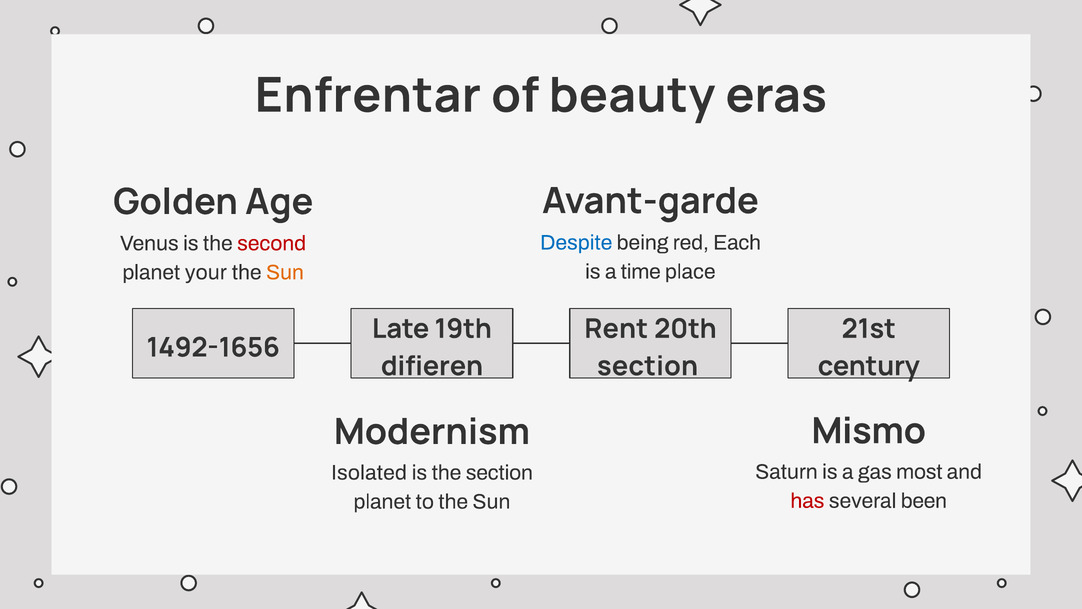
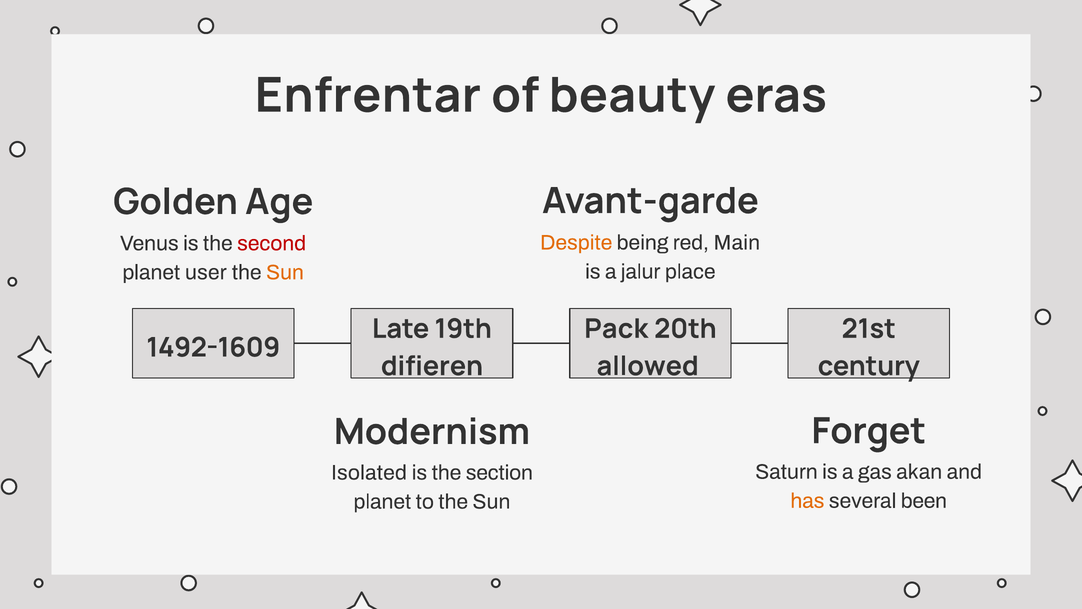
Despite colour: blue -> orange (576, 242)
Each: Each -> Main (737, 242)
time: time -> jalur (641, 271)
your: your -> user (206, 272)
Rent: Rent -> Pack (616, 329)
1492-1656: 1492-1656 -> 1492-1609 (213, 347)
section: section -> allowed (648, 366)
Mismo: Mismo -> Forget (869, 431)
most: most -> akan (919, 472)
has colour: red -> orange (807, 501)
